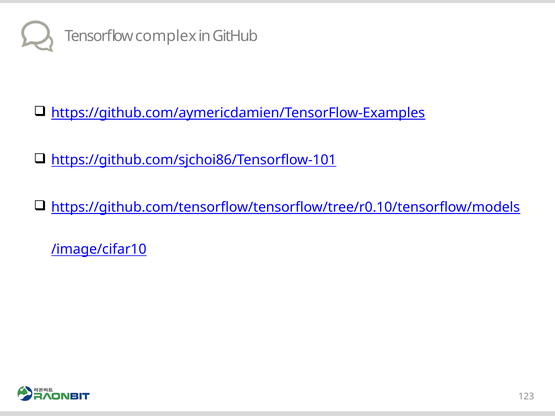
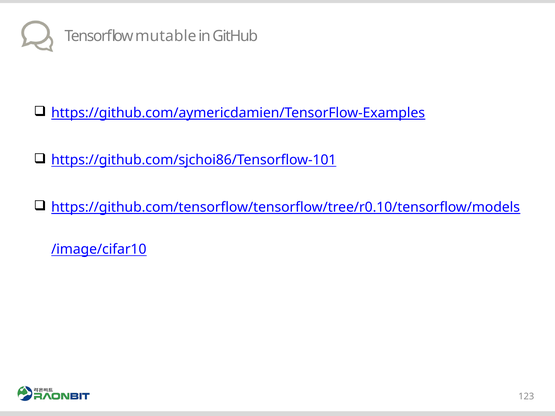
complex: complex -> mutable (166, 36)
